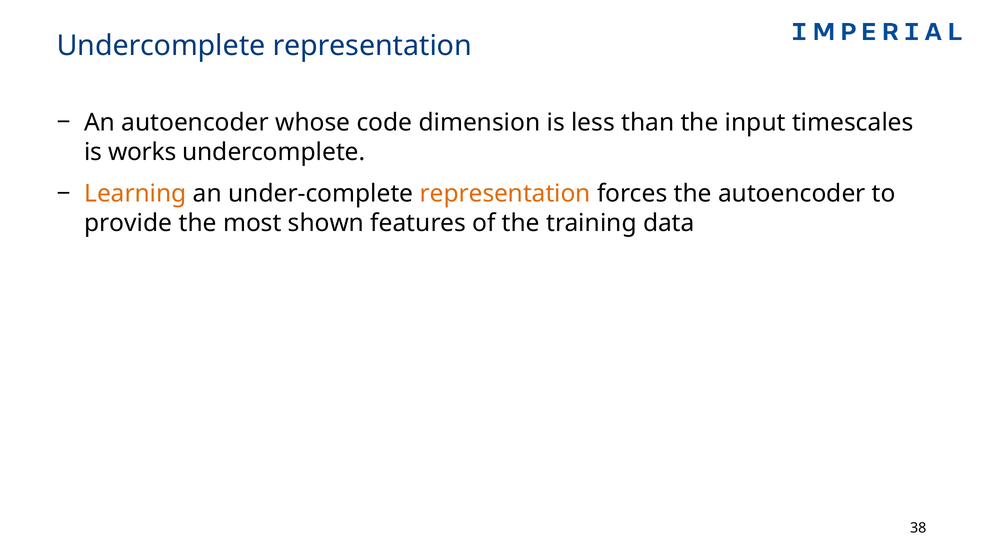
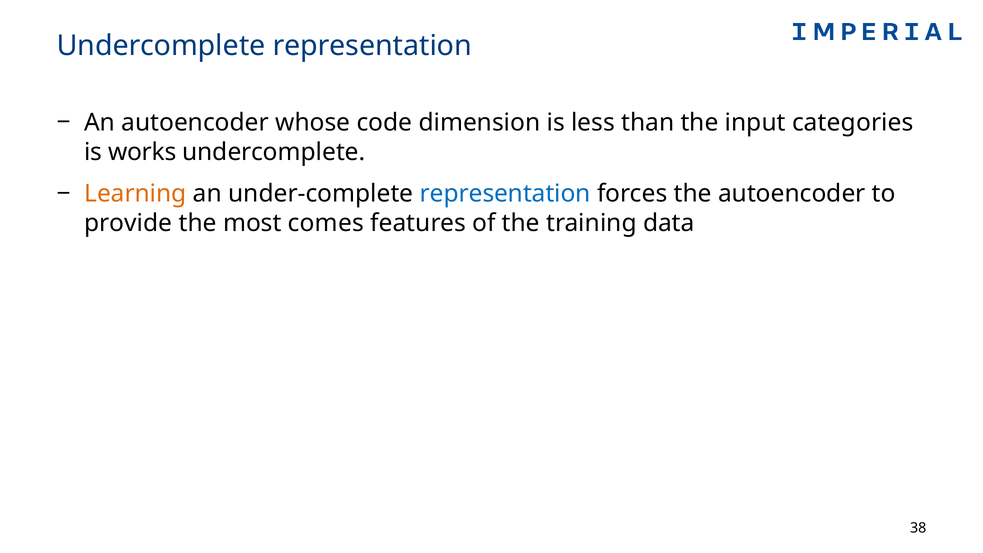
timescales: timescales -> categories (853, 122)
representation colour: orange -> blue (505, 194)
shown: shown -> comes (326, 223)
